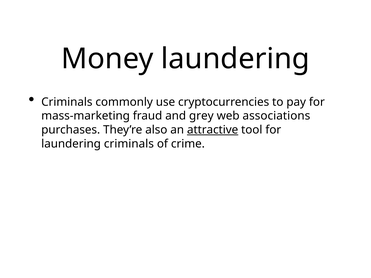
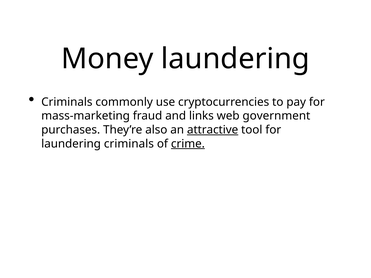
grey: grey -> links (201, 116)
associations: associations -> government (276, 116)
crime underline: none -> present (188, 144)
